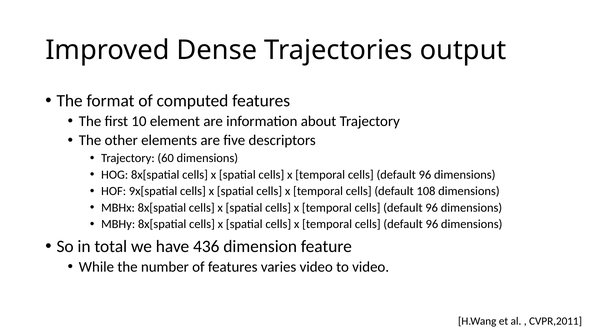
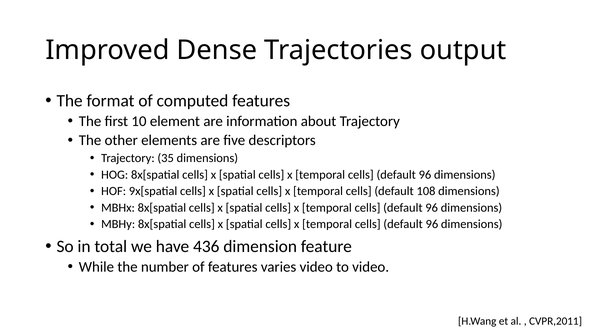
60: 60 -> 35 (166, 158)
